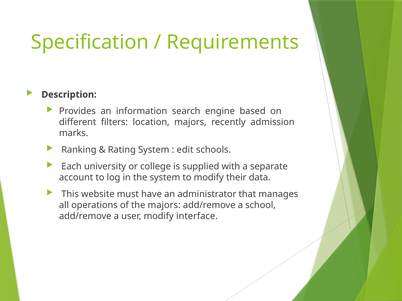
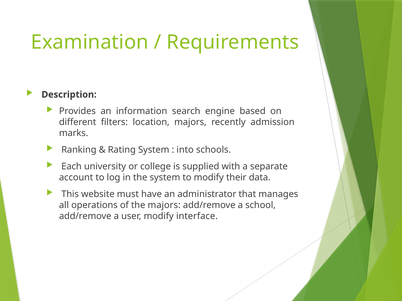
Specification: Specification -> Examination (90, 42)
edit: edit -> into (185, 150)
